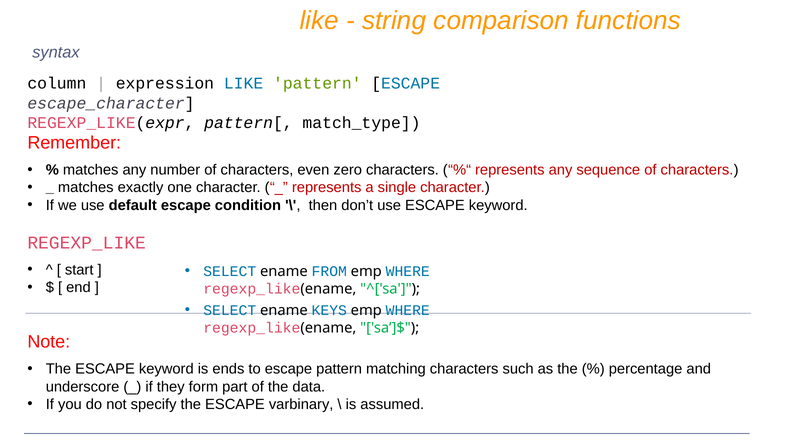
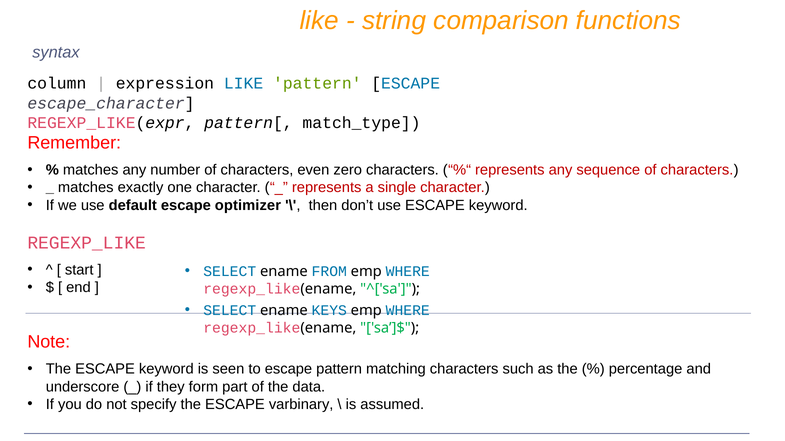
condition: condition -> optimizer (248, 206)
ends: ends -> seen (228, 370)
